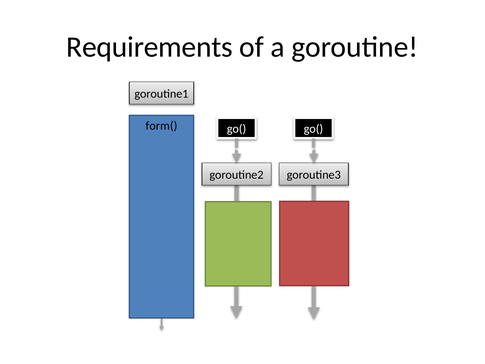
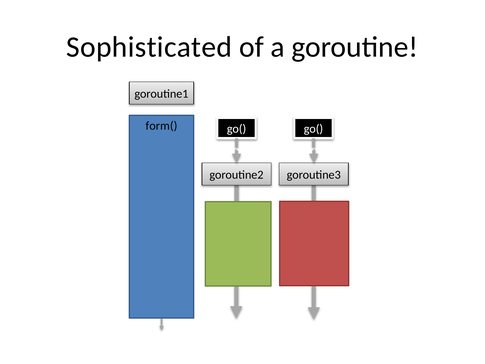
Requirements: Requirements -> Sophisticated (149, 47)
